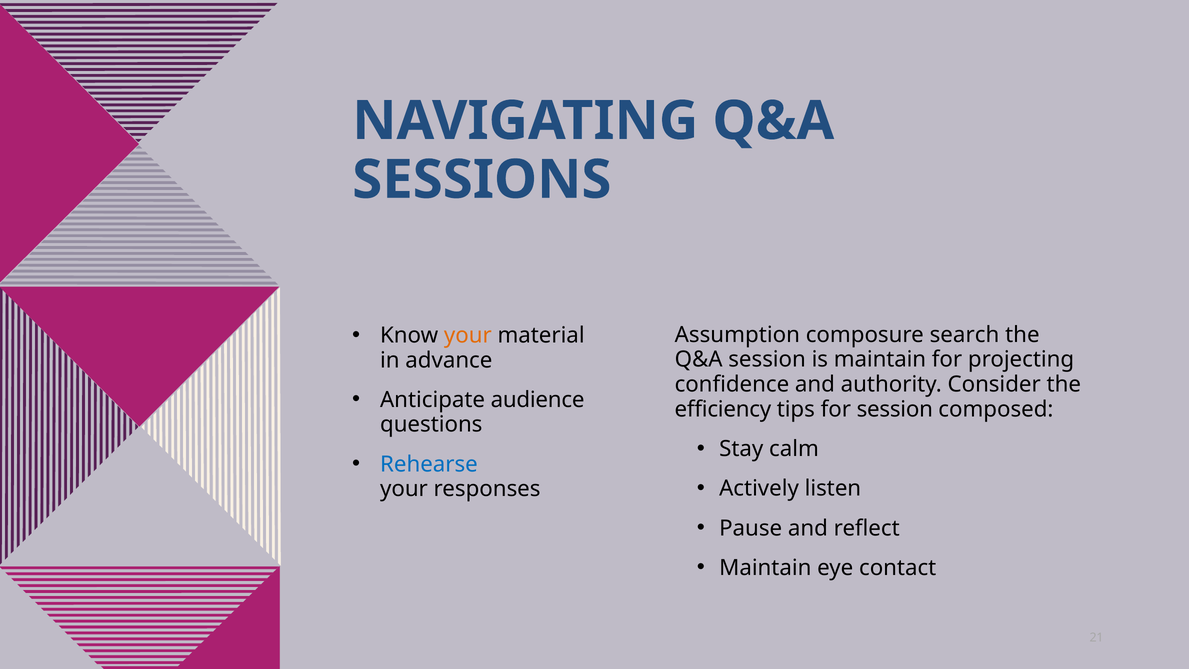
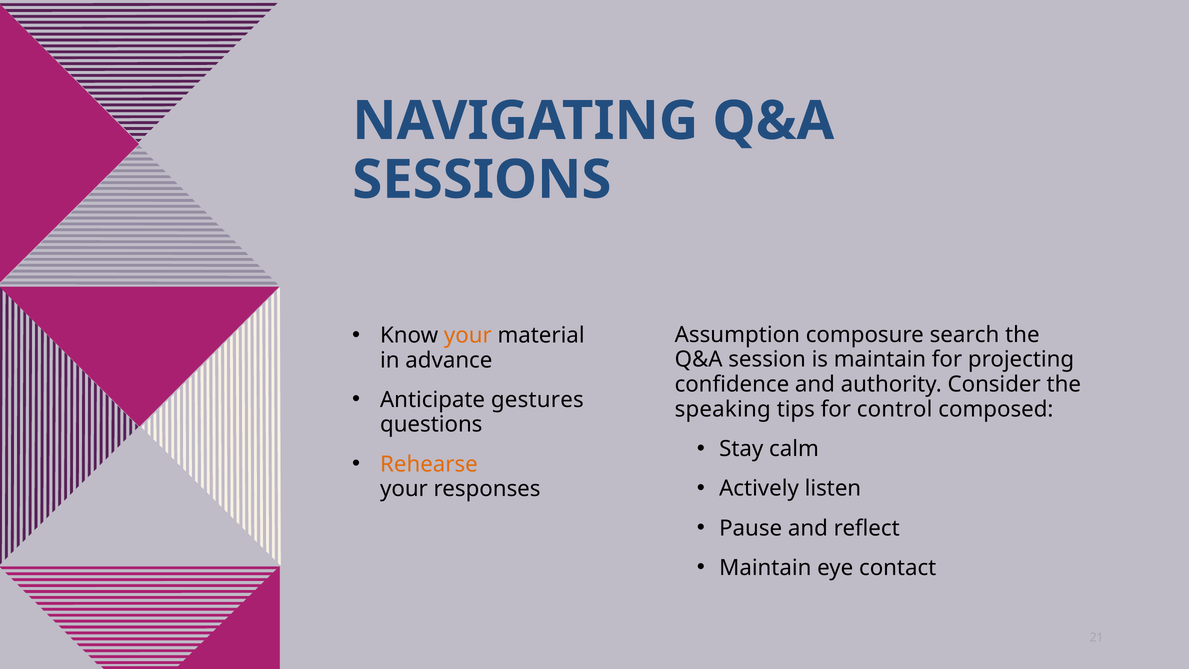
audience: audience -> gestures (537, 400)
efficiency: efficiency -> speaking (723, 409)
for session: session -> control (895, 409)
Rehearse colour: blue -> orange (429, 464)
